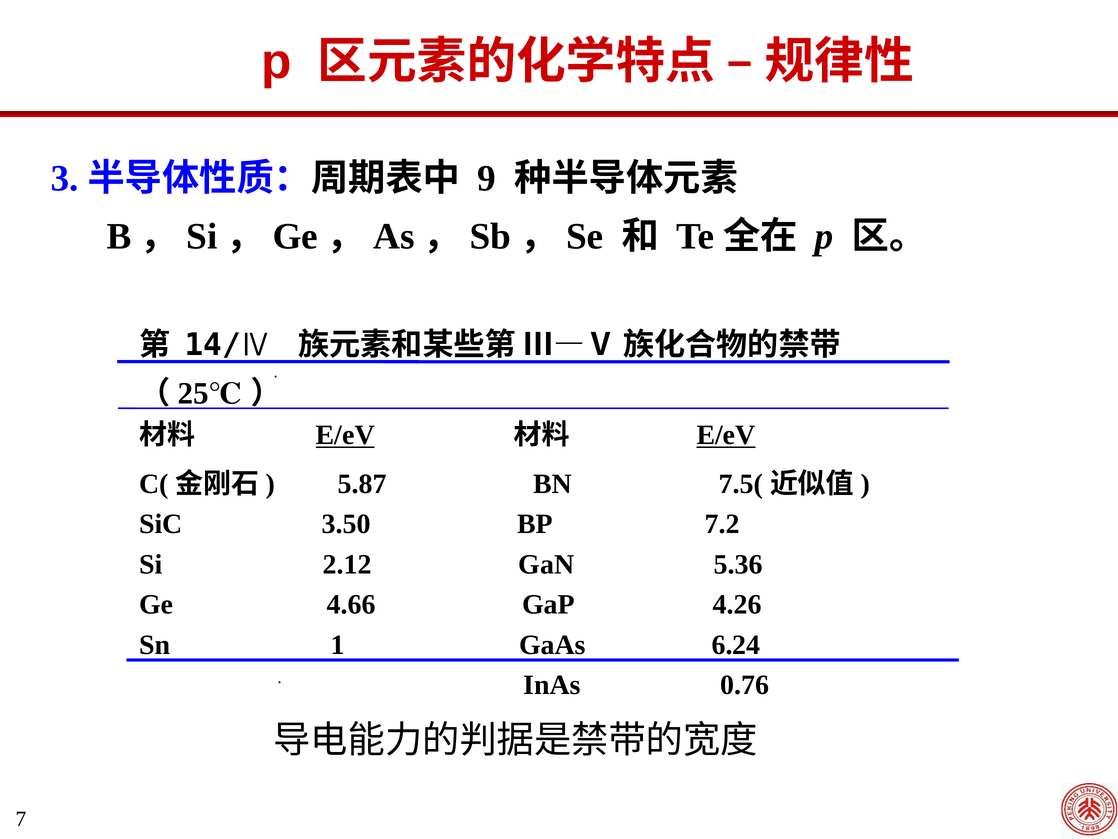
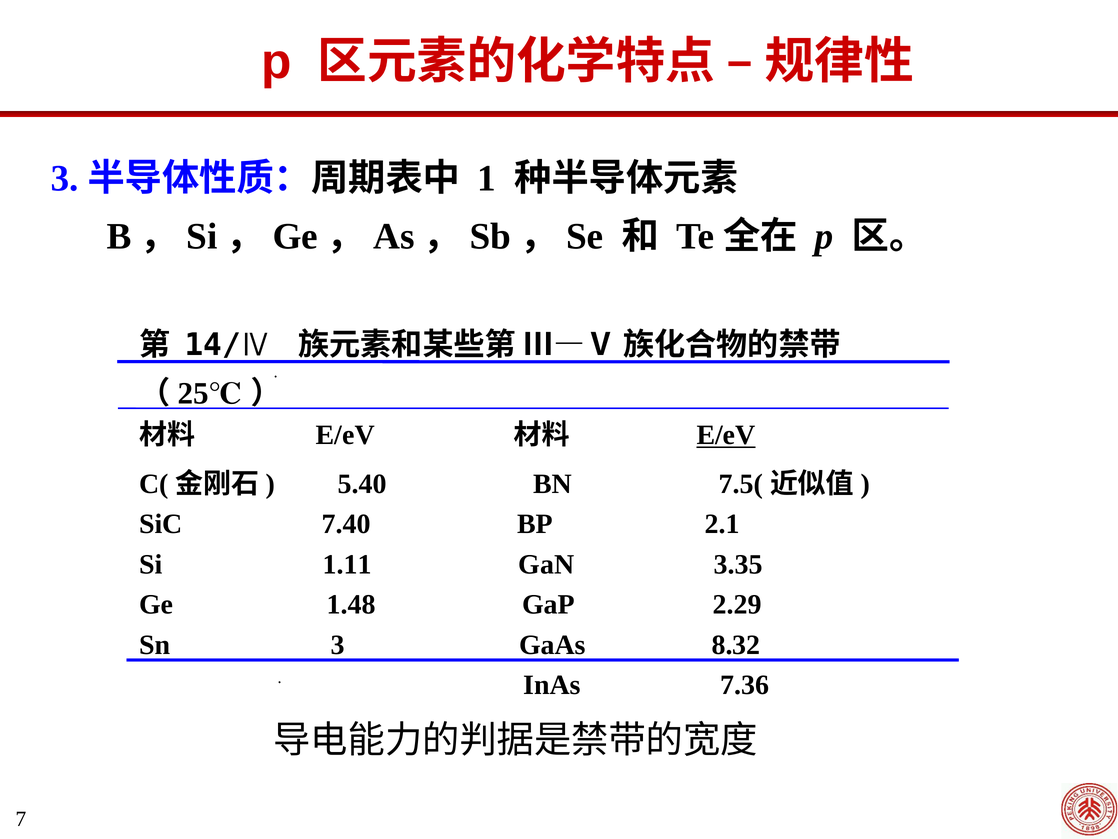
9: 9 -> 1 (487, 178)
E/eV underline: present -> none (345, 435)
5.87: 5.87 -> 5.40 (362, 484)
3.50: 3.50 -> 7.40 (346, 524)
7.2: 7.2 -> 2.1 (722, 524)
2.12: 2.12 -> 1.11 (347, 564)
5.36: 5.36 -> 3.35 (738, 564)
4.66: 4.66 -> 1.48 (351, 604)
4.26: 4.26 -> 2.29 (737, 604)
1: 1 -> 3 (338, 645)
6.24: 6.24 -> 8.32 (736, 645)
0.76: 0.76 -> 7.36 (745, 685)
